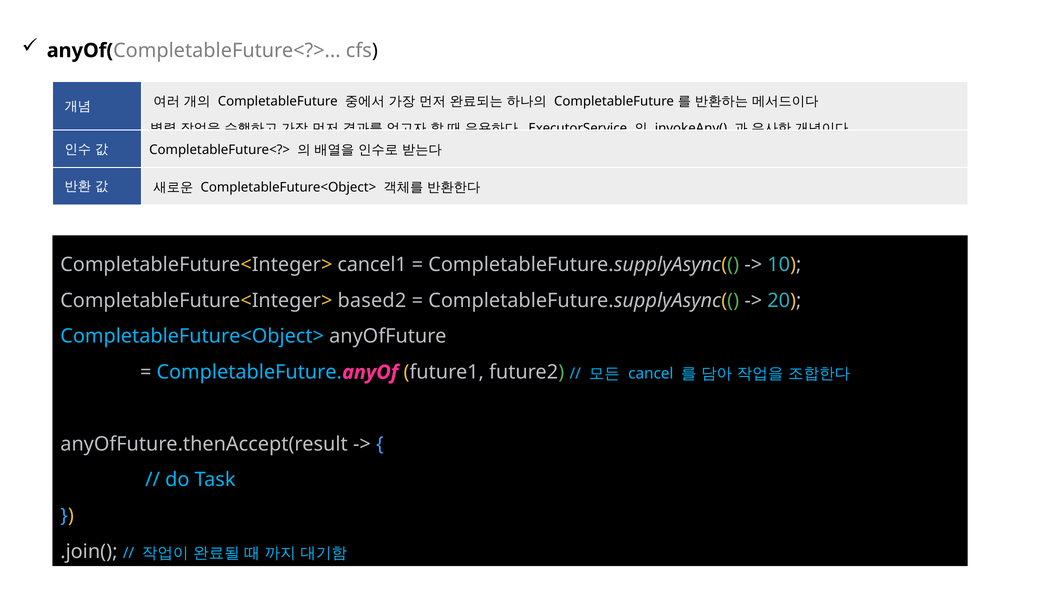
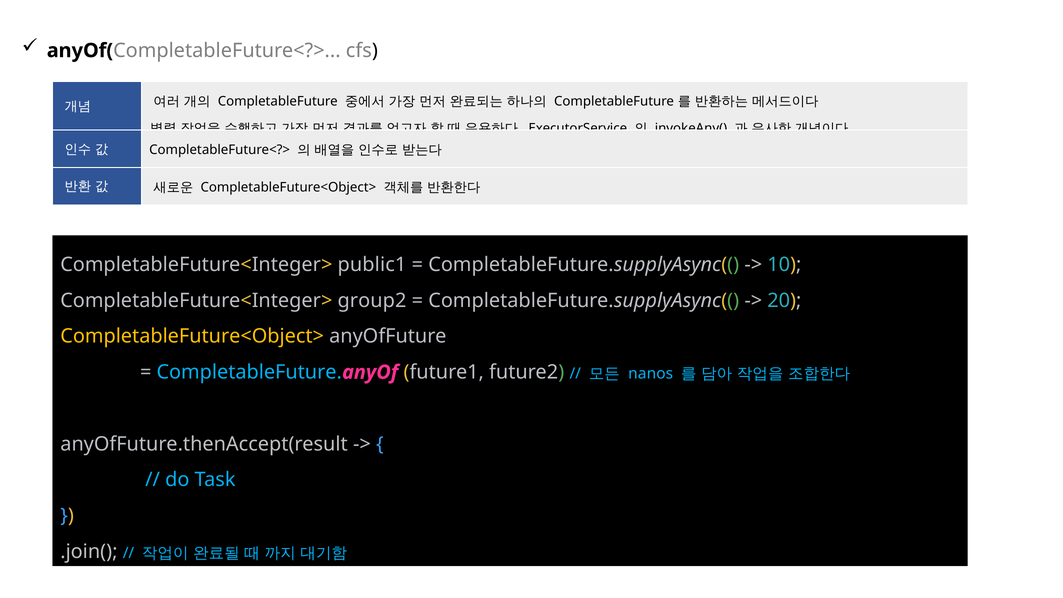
cancel1: cancel1 -> public1 (372, 265)
based2: based2 -> group2 (372, 300)
CompletableFuture<Object> colour: light blue -> yellow (192, 336)
cancel: cancel -> nanos (651, 374)
